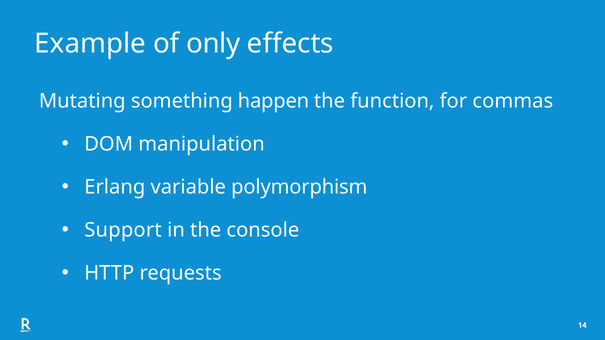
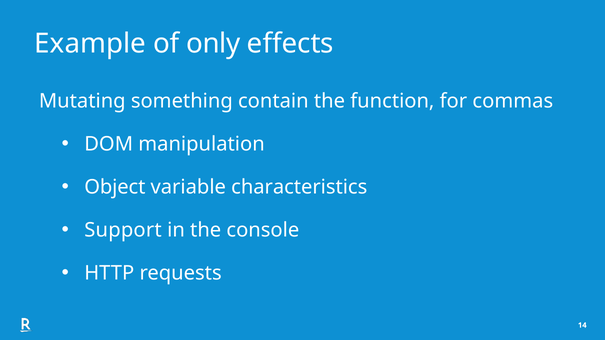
happen: happen -> contain (273, 101)
Erlang: Erlang -> Object (115, 187)
polymorphism: polymorphism -> characteristics (299, 187)
